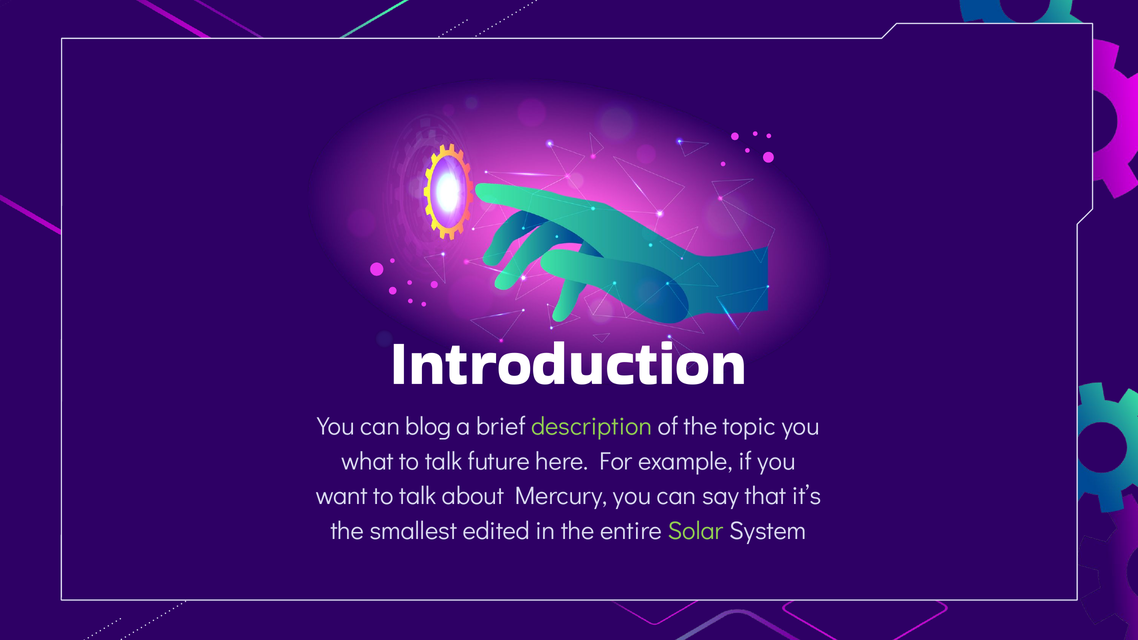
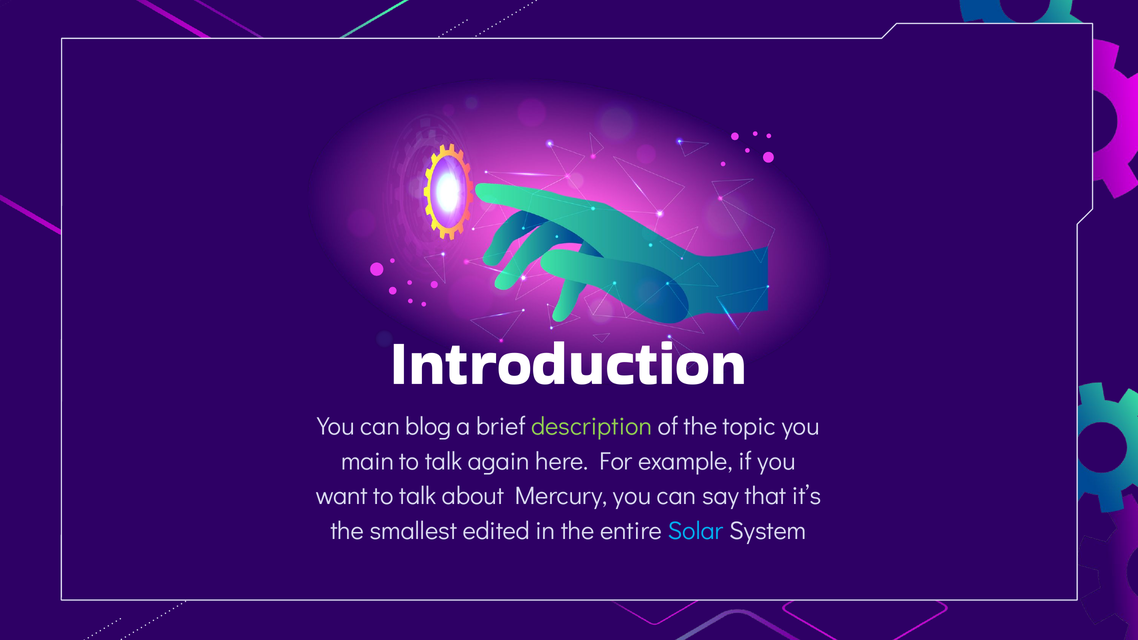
what: what -> main (368, 461)
future: future -> again (499, 461)
Solar colour: light green -> light blue (696, 531)
